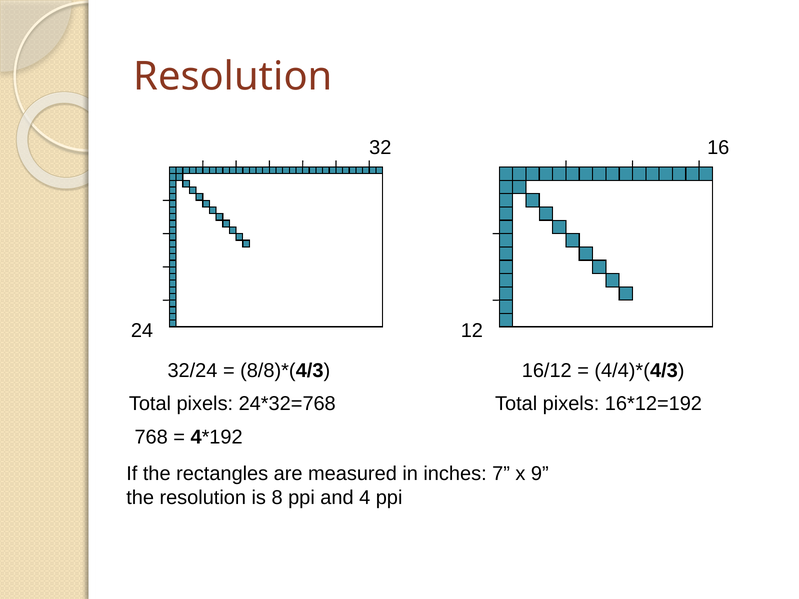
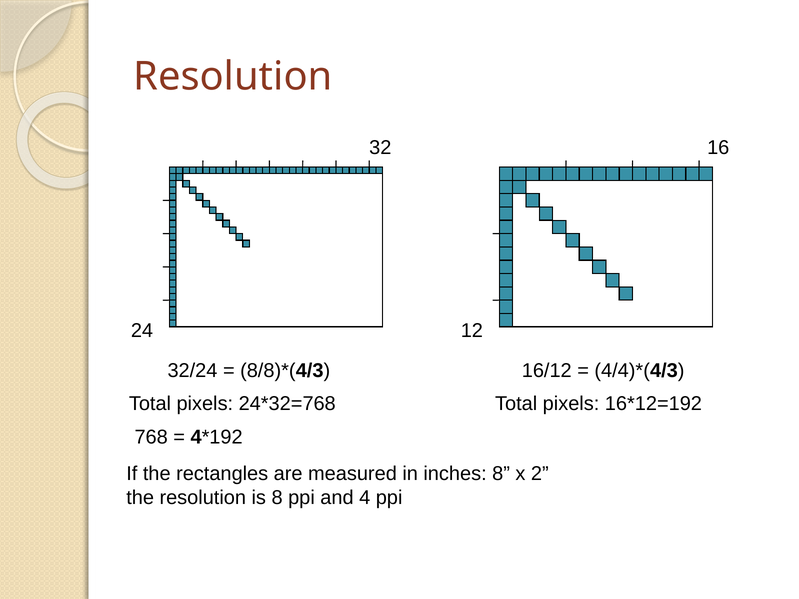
inches 7: 7 -> 8 (501, 474)
9: 9 -> 2 (540, 474)
